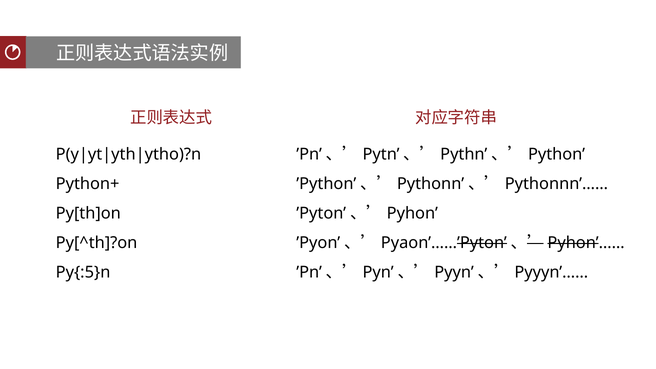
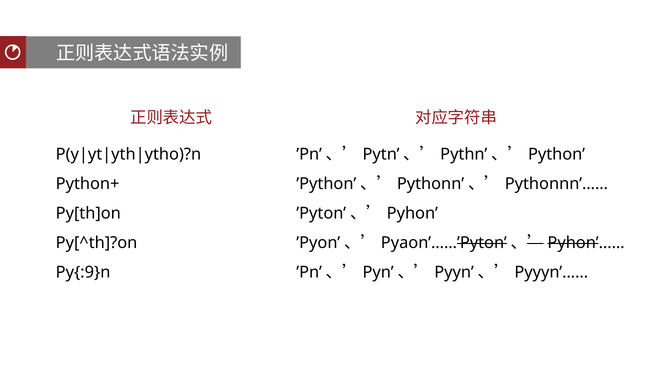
Py{:5}n: Py{:5}n -> Py{:9}n (83, 273)
